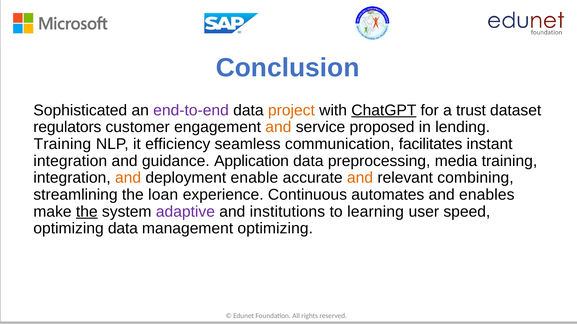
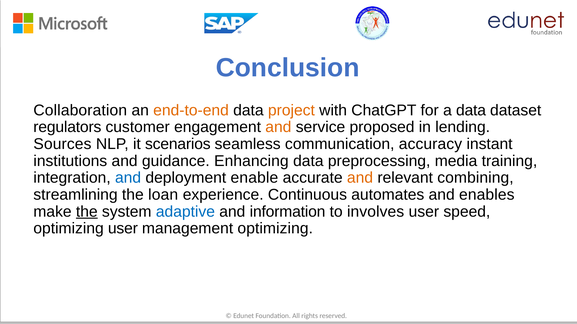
Sophisticated: Sophisticated -> Collaboration (80, 110)
end-to-end colour: purple -> orange (191, 110)
ChatGPT underline: present -> none (384, 110)
a trust: trust -> data (471, 110)
Training: Training -> Sources (62, 144)
efficiency: efficiency -> scenarios (178, 144)
facilitates: facilitates -> accuracy (430, 144)
integration: integration -> institutions (70, 161)
Application: Application -> Enhancing (251, 161)
and colour: orange -> blue (128, 178)
adaptive colour: purple -> blue (185, 212)
institutions: institutions -> information (288, 212)
learning: learning -> involves (376, 212)
optimizing data: data -> user (123, 229)
